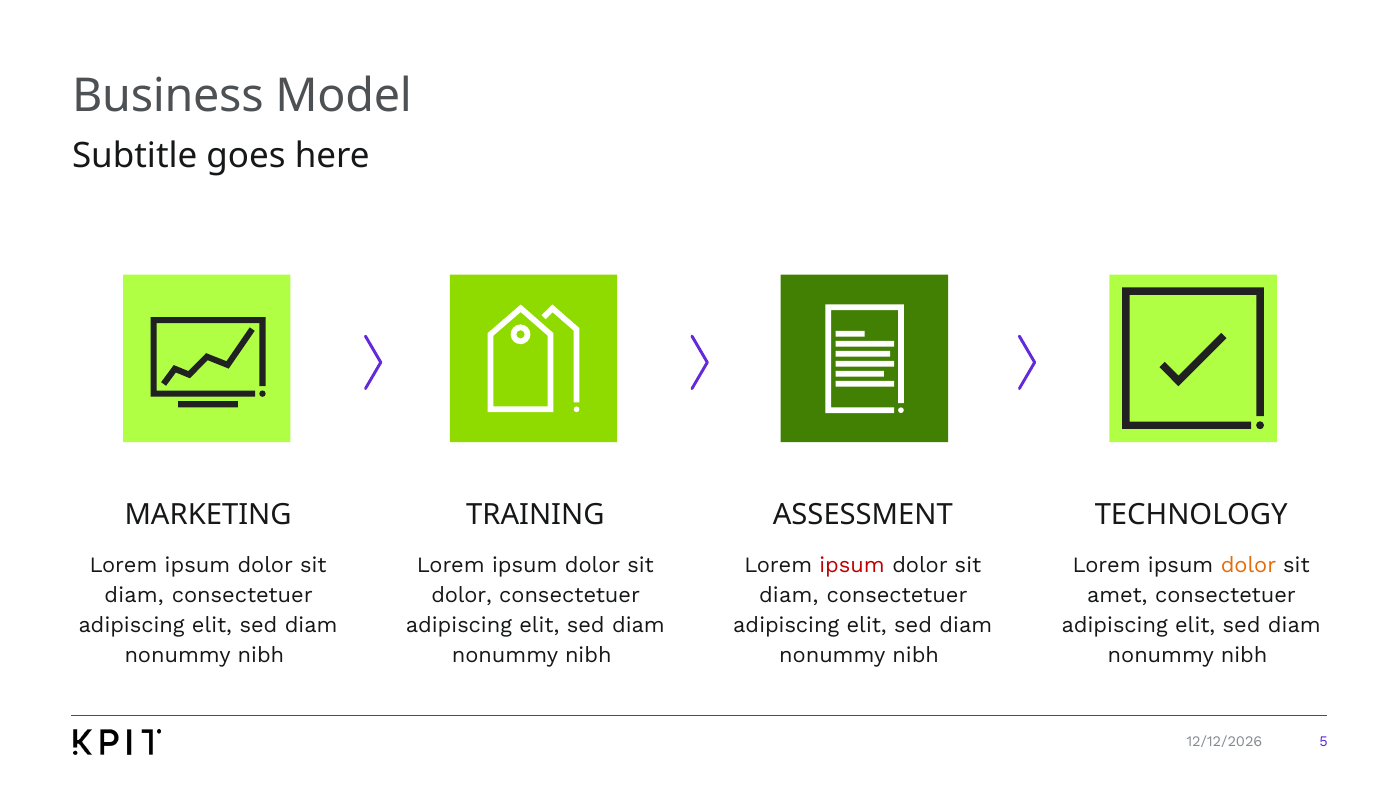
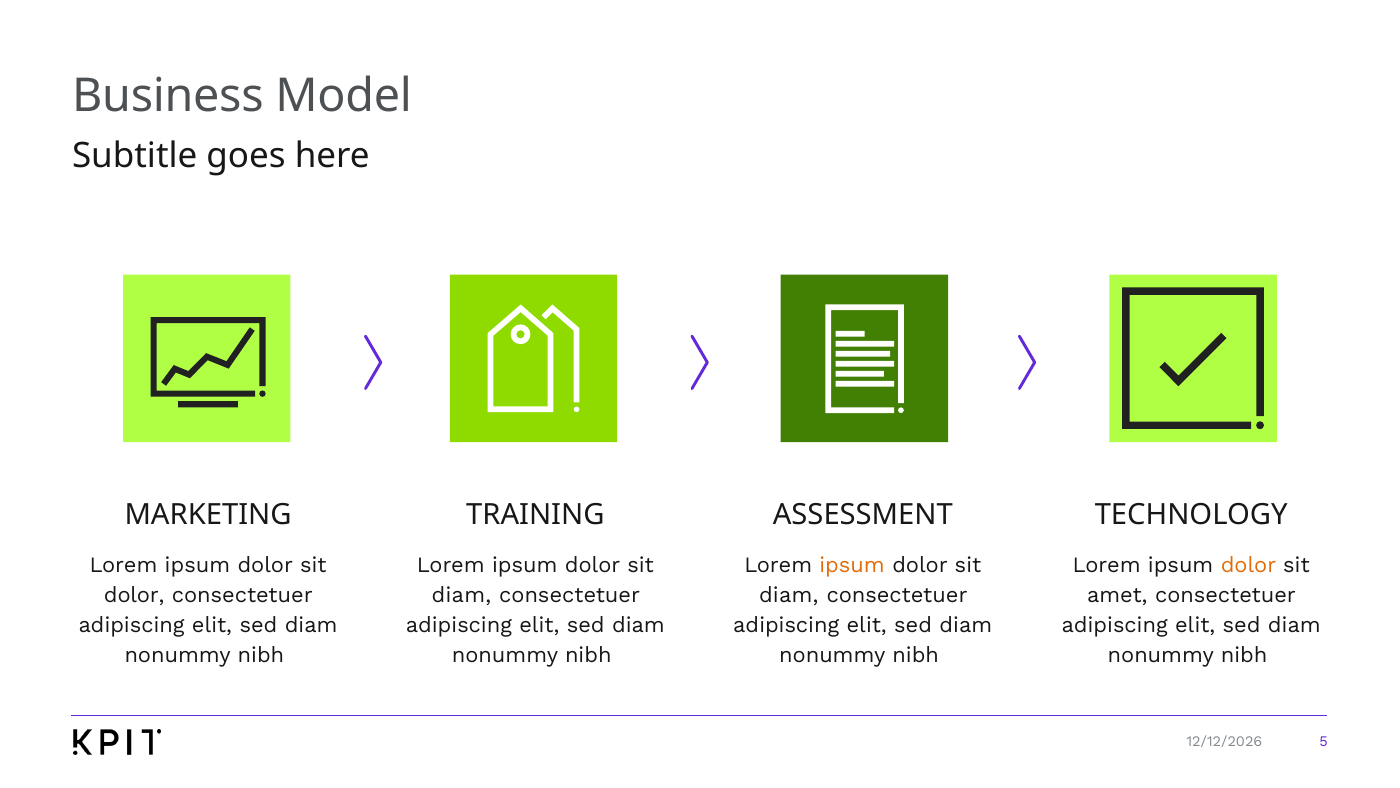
ipsum colour: red -> orange (852, 565)
diam: diam -> dolor (134, 595)
dolor: dolor -> diam (461, 595)
